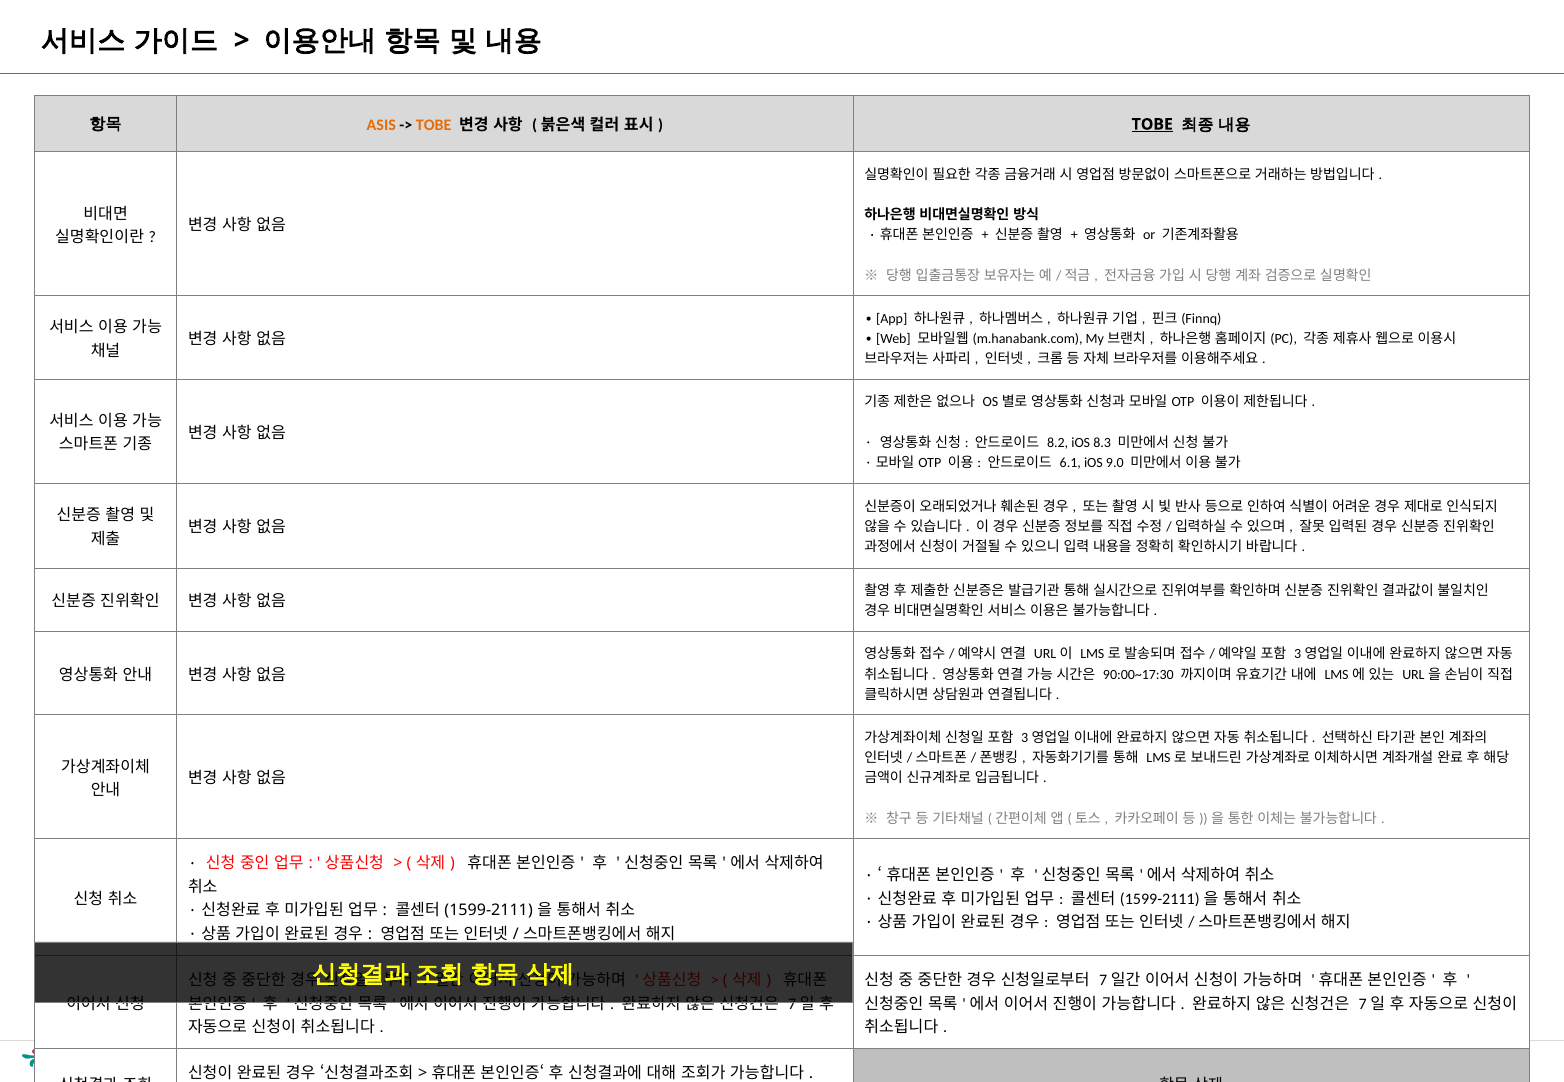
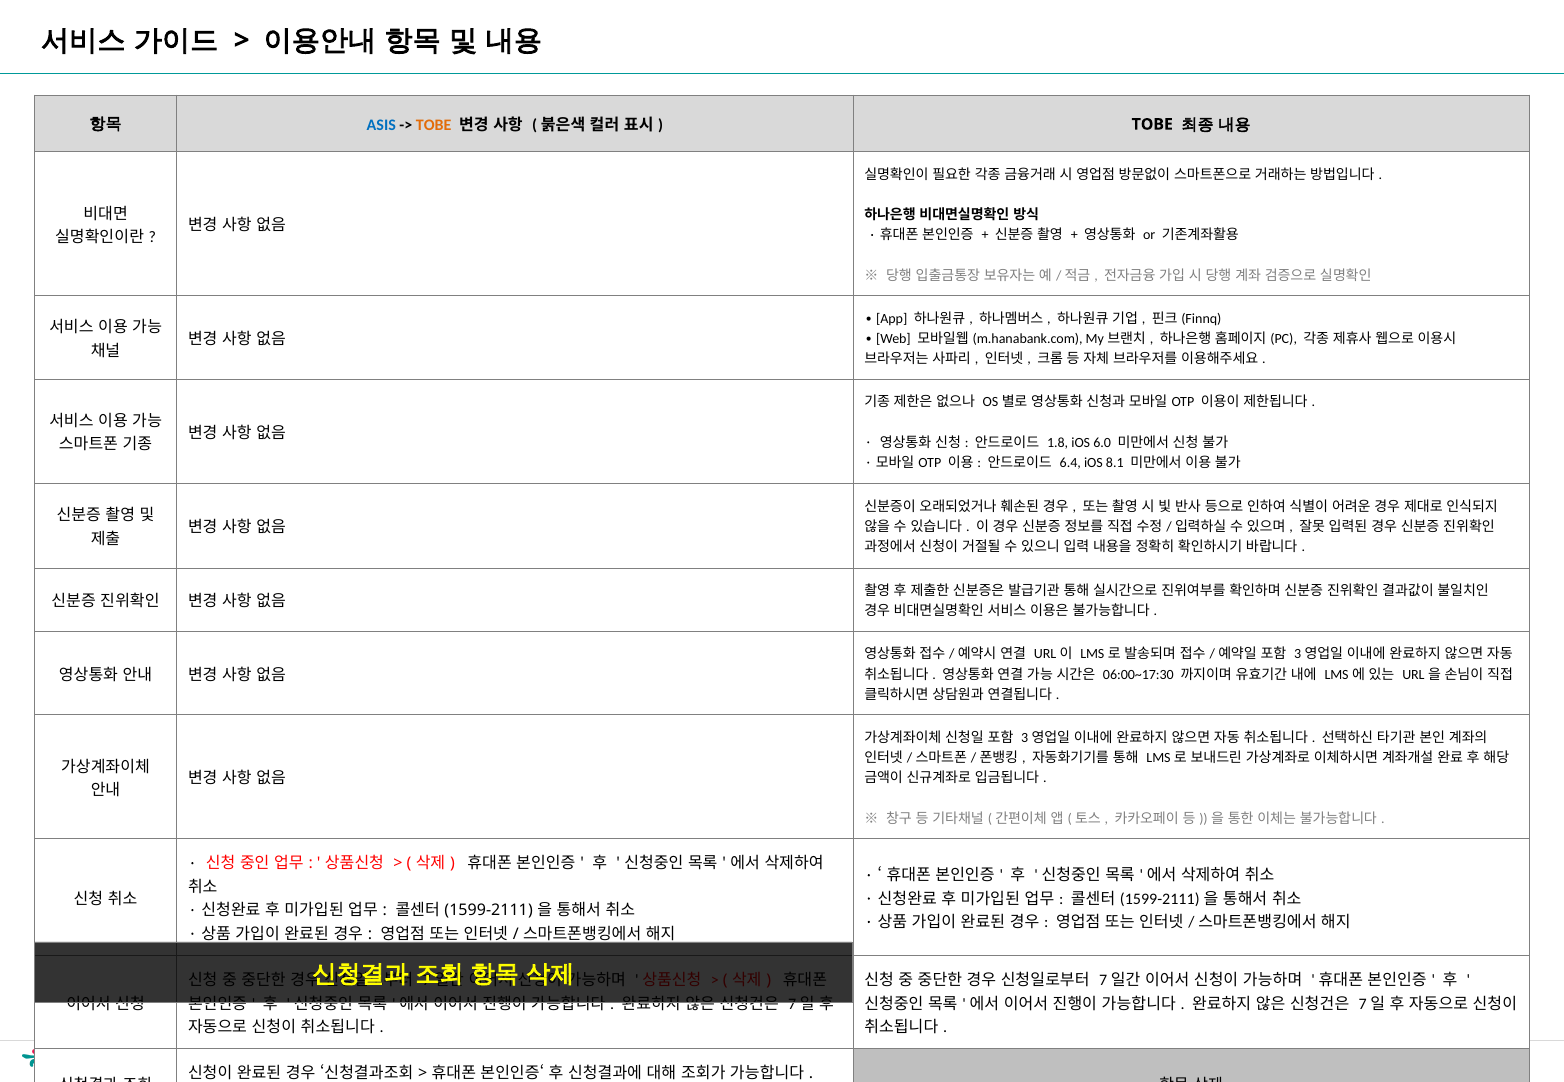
ASIS colour: orange -> blue (381, 125)
TOBE underline: present -> none (1152, 124)
8.2: 8.2 -> 1.8 (1058, 443)
8.3: 8.3 -> 6.0 (1102, 443)
6.1: 6.1 -> 6.4 (1070, 463)
9.0: 9.0 -> 8.1 (1115, 463)
90:00~17:30: 90:00~17:30 -> 06:00~17:30 (1138, 675)
